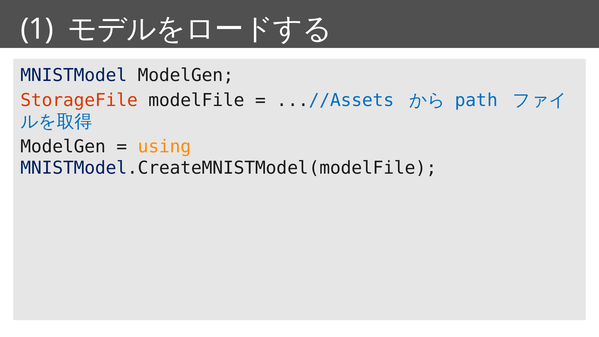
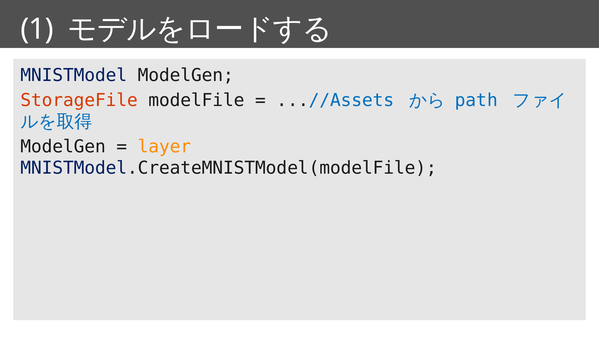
using: using -> layer (165, 146)
